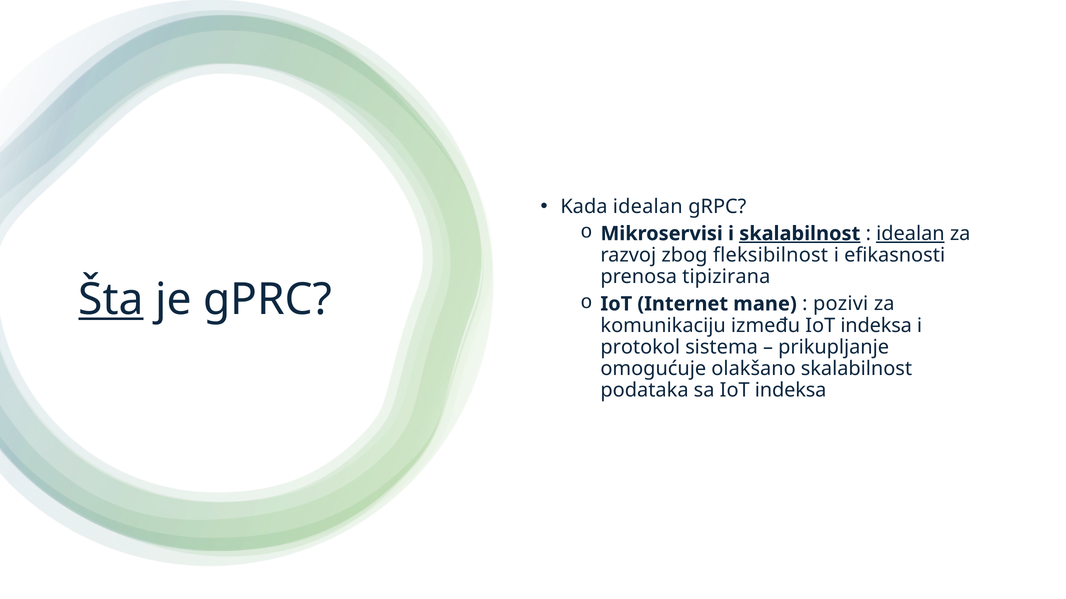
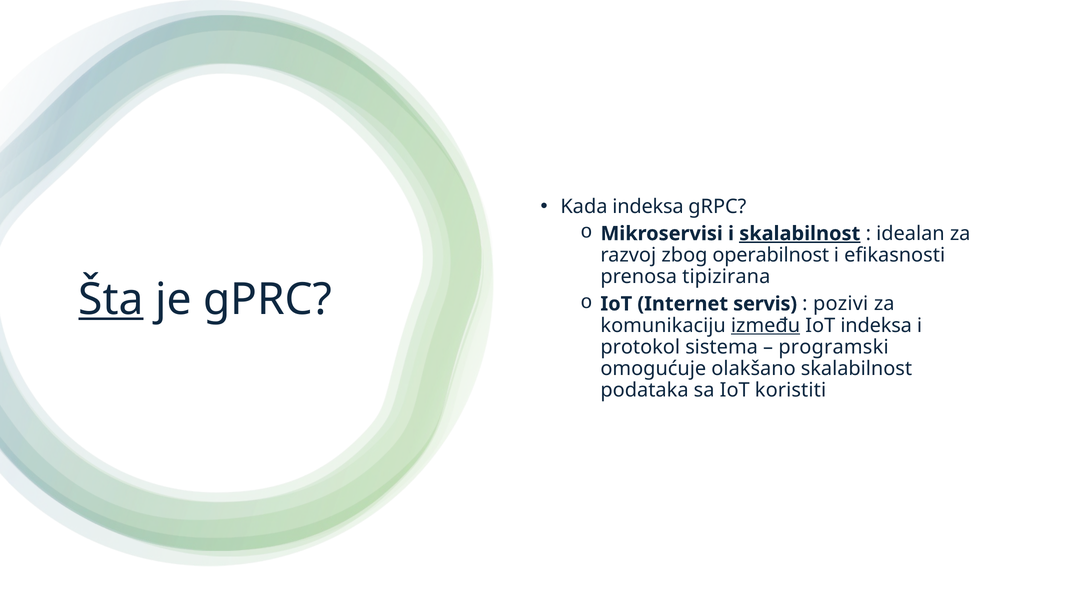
Kada idealan: idealan -> indeksa (648, 207)
idealan underline: present -> none (910, 234)
fleksibilnost: fleksibilnost -> operabilnost (771, 255)
mane: mane -> servis (765, 304)
između underline: none -> present (766, 326)
prikupljanje: prikupljanje -> programski (834, 347)
sa IoT indeksa: indeksa -> koristiti (791, 391)
